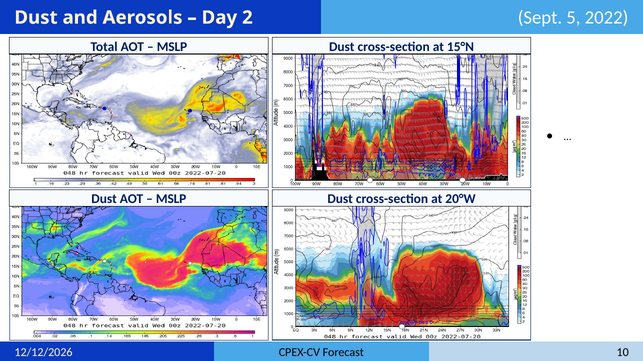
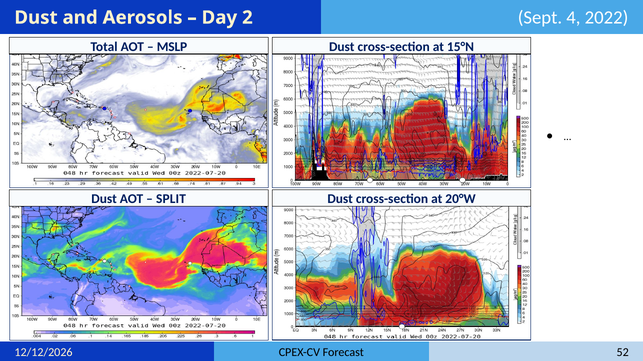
5: 5 -> 4 (573, 18)
MSLP: MSLP -> SPLIT (171, 199)
10: 10 -> 52 (623, 353)
